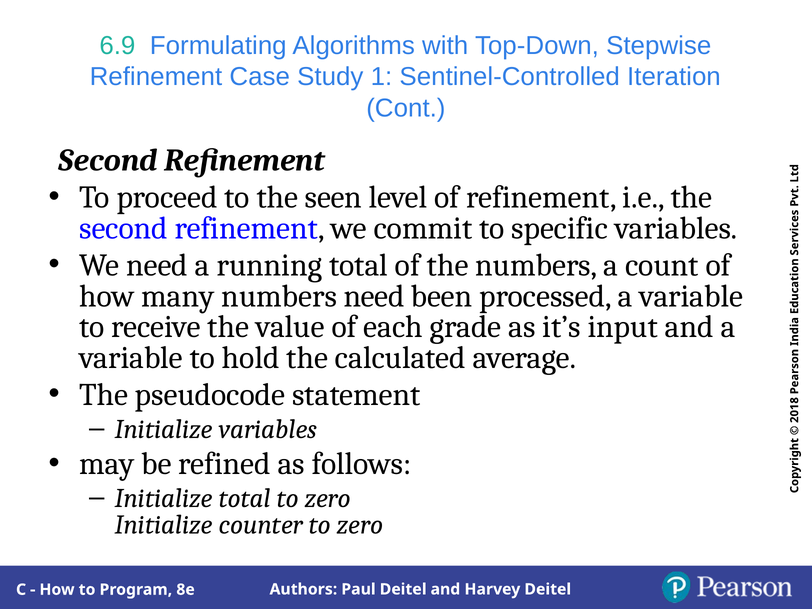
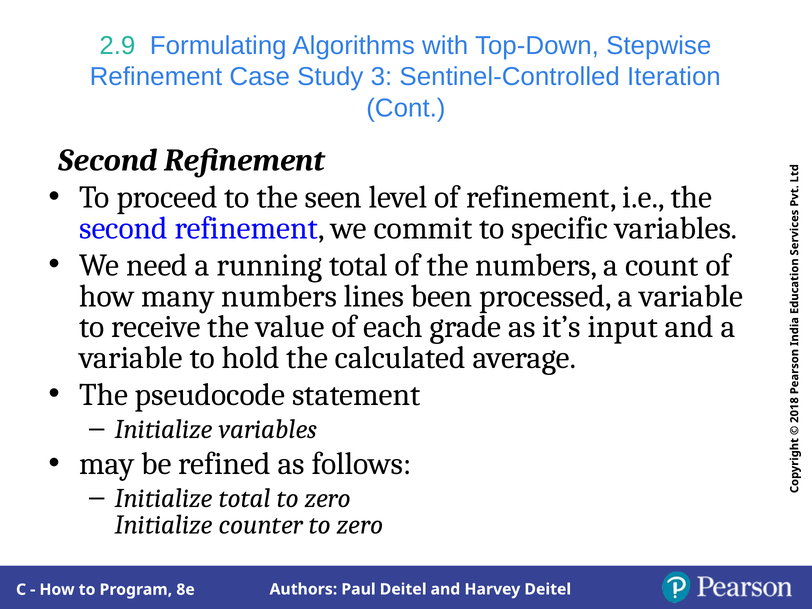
6.9: 6.9 -> 2.9 (117, 46)
Study 1: 1 -> 3 (382, 77)
numbers need: need -> lines (374, 296)
